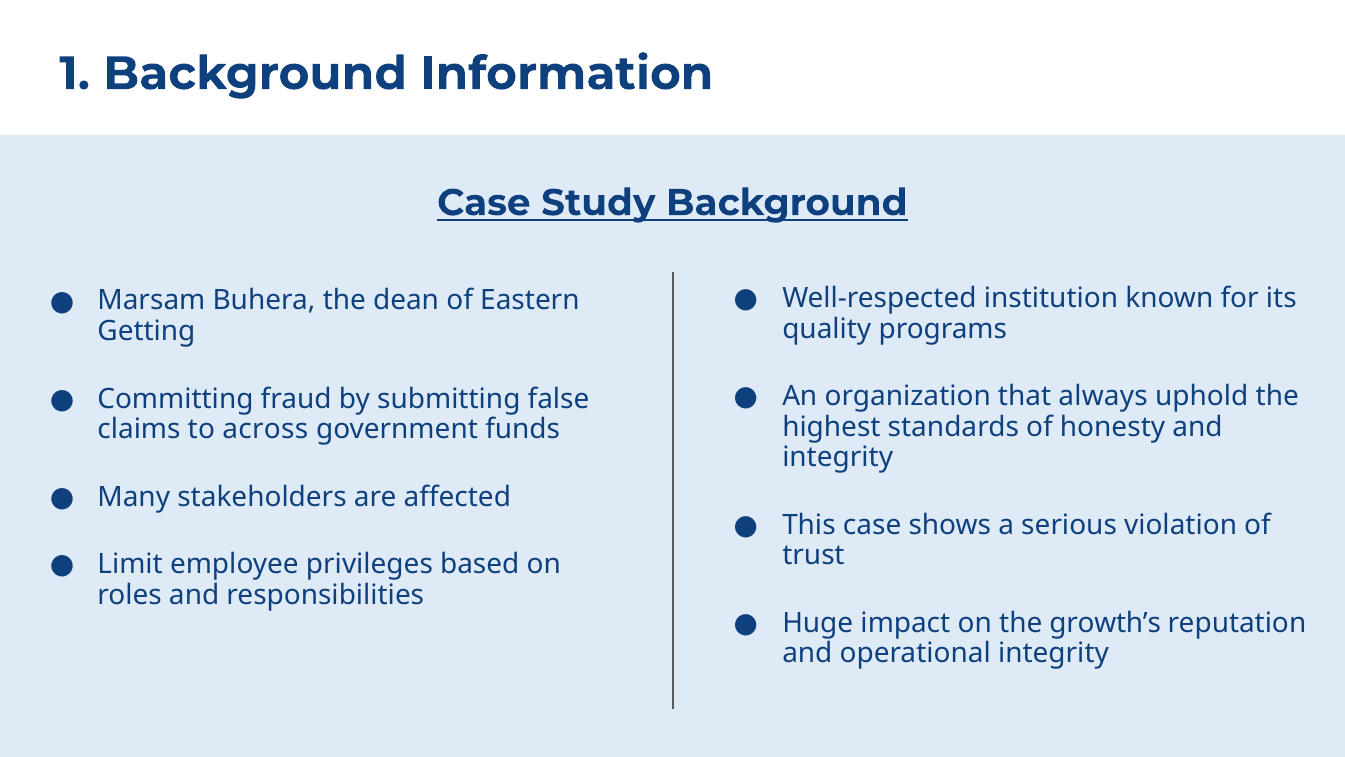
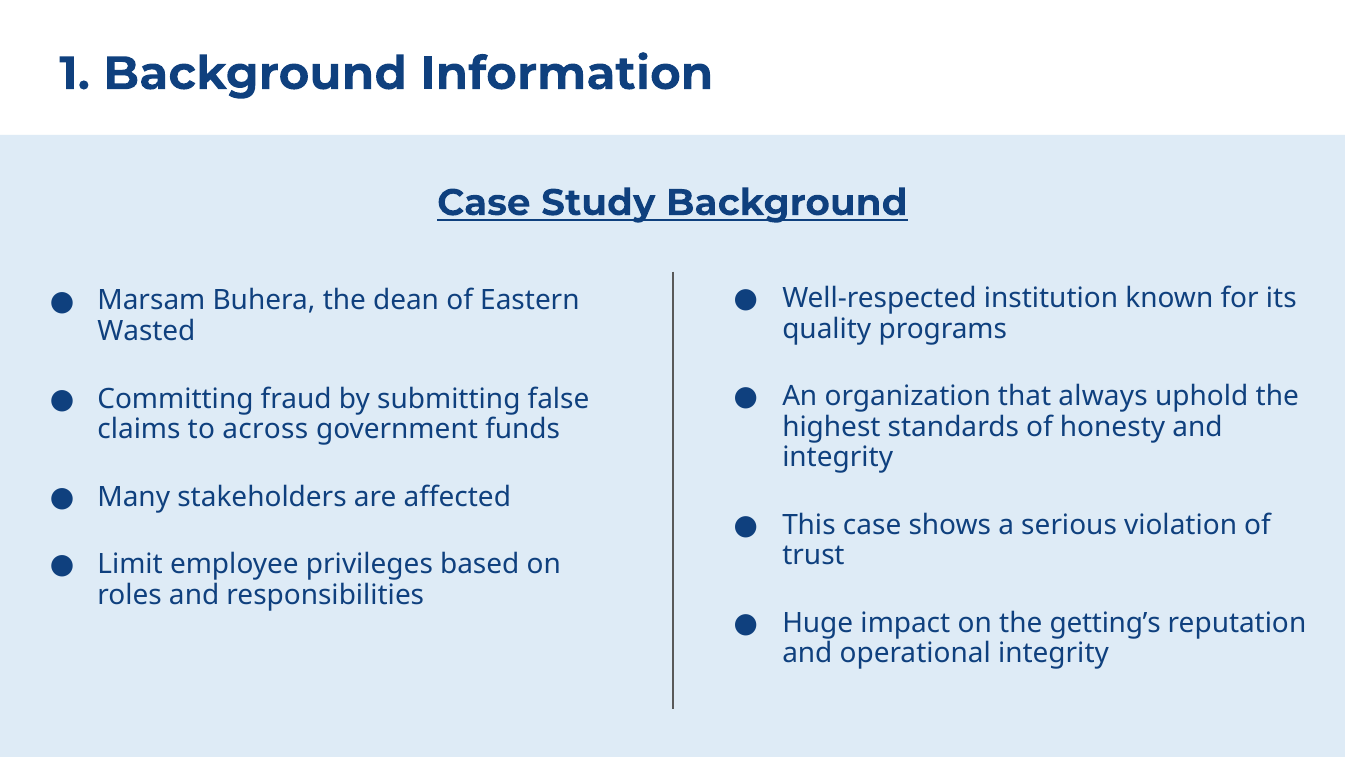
Getting: Getting -> Wasted (146, 331)
growth’s: growth’s -> getting’s (1105, 623)
